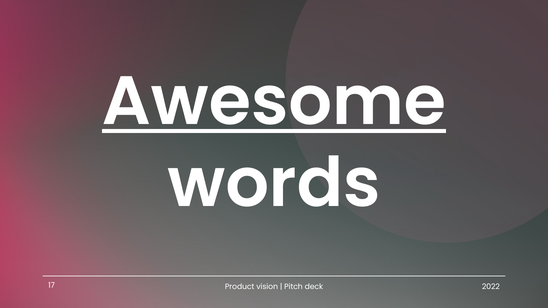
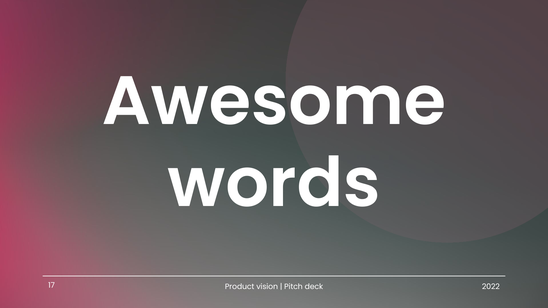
Awesome underline: present -> none (274, 102)
